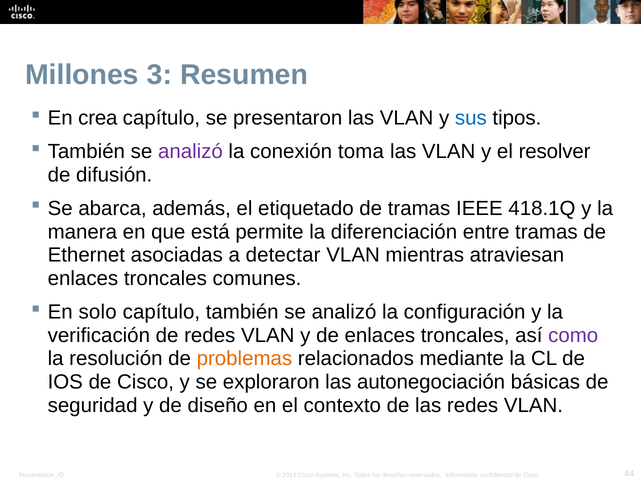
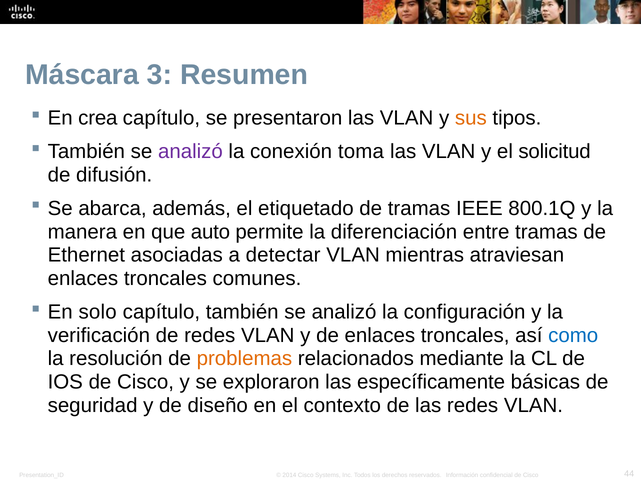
Millones: Millones -> Máscara (82, 75)
sus colour: blue -> orange (471, 118)
resolver: resolver -> solicitud (555, 152)
418.1Q: 418.1Q -> 800.1Q (542, 208)
está: está -> auto (210, 232)
como colour: purple -> blue (573, 335)
autonegociación: autonegociación -> específicamente (431, 382)
